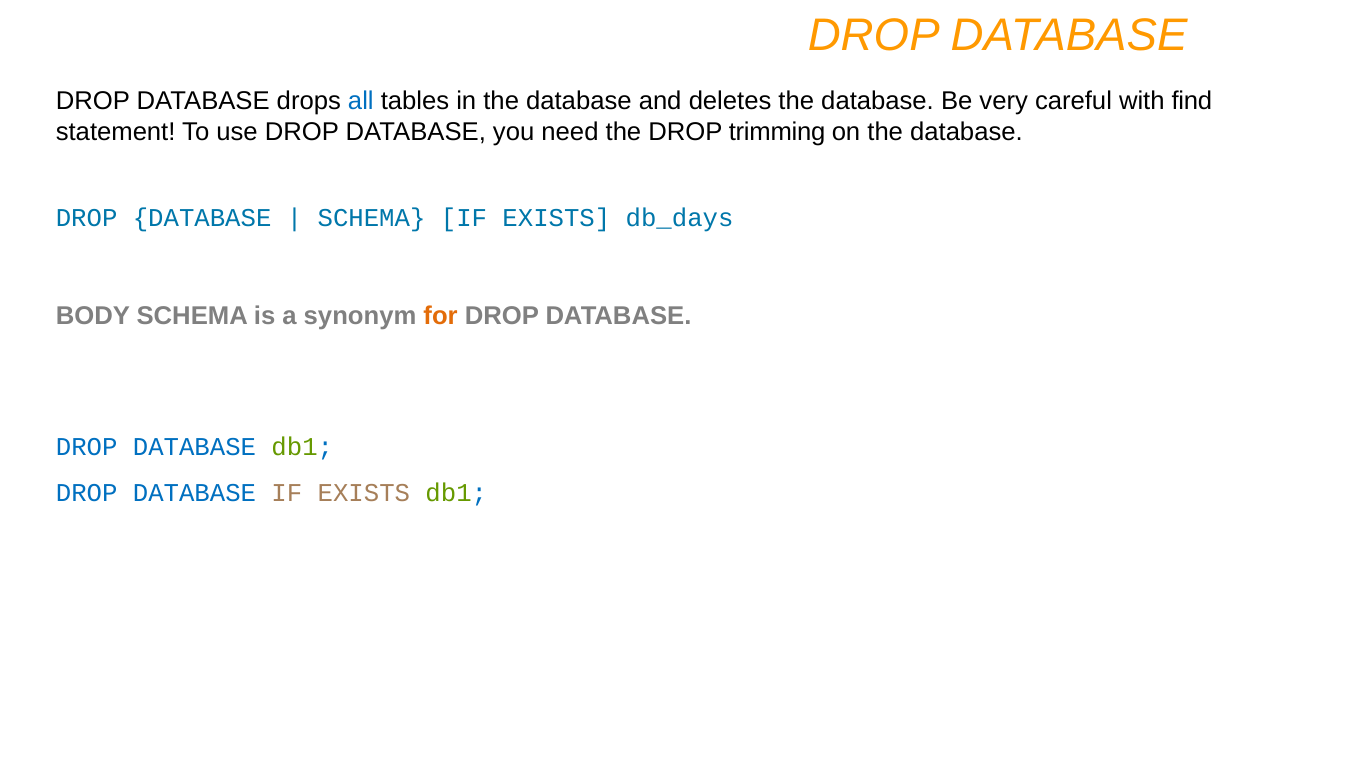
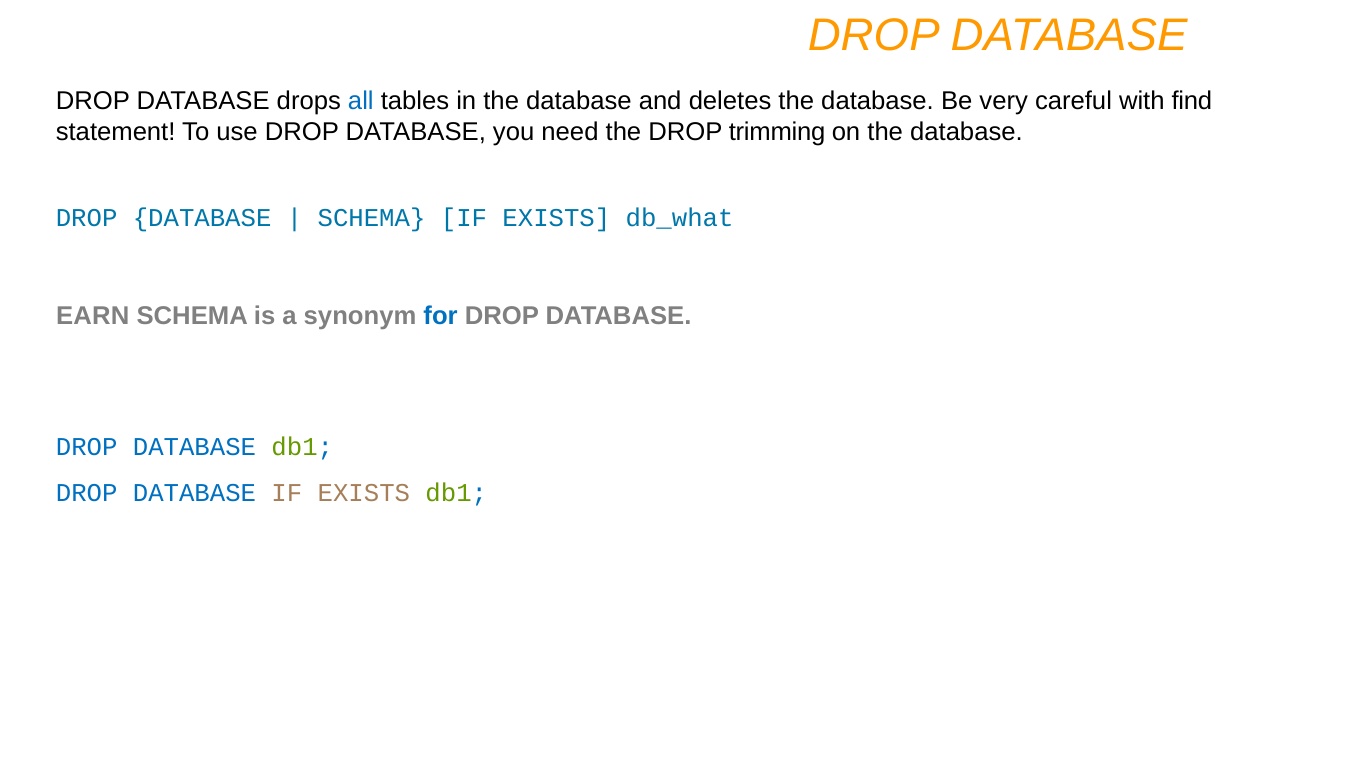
db_days: db_days -> db_what (680, 218)
BODY: BODY -> EARN (93, 316)
for colour: orange -> blue (441, 316)
